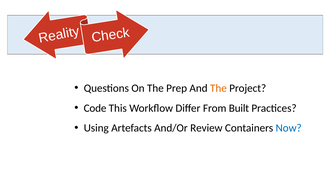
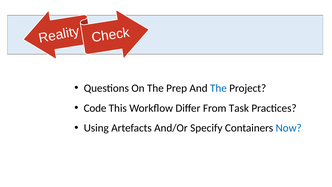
The colour: orange -> blue (218, 88)
Built: Built -> Task (239, 108)
Review: Review -> Specify (206, 128)
